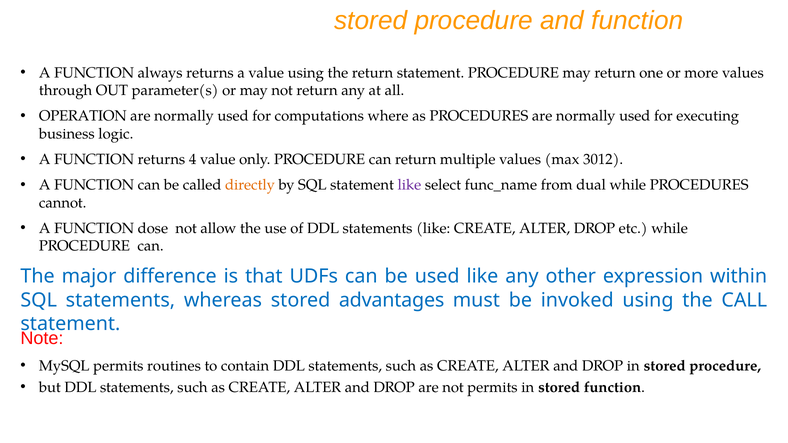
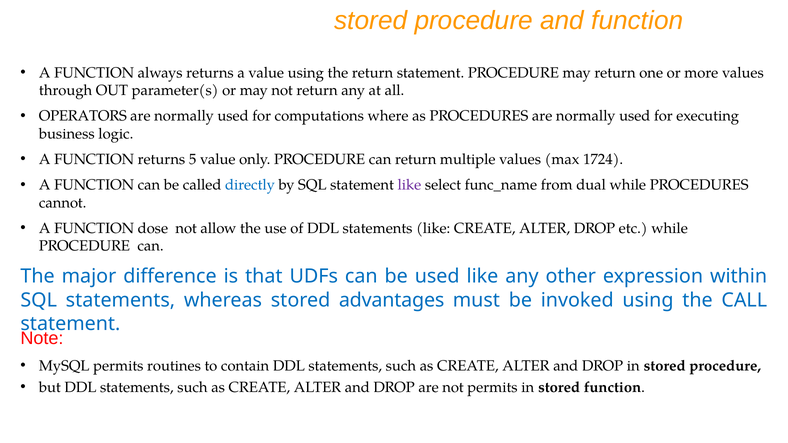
OPERATION: OPERATION -> OPERATORS (83, 116)
4: 4 -> 5 (193, 159)
3012: 3012 -> 1724 (603, 159)
directly colour: orange -> blue (250, 185)
